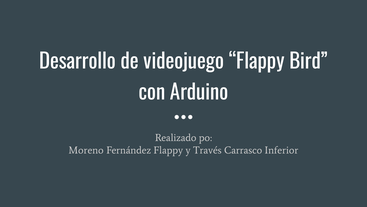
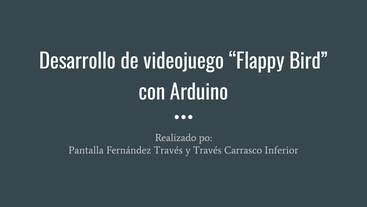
Moreno: Moreno -> Pantalla (86, 150)
Fernández Flappy: Flappy -> Través (168, 150)
